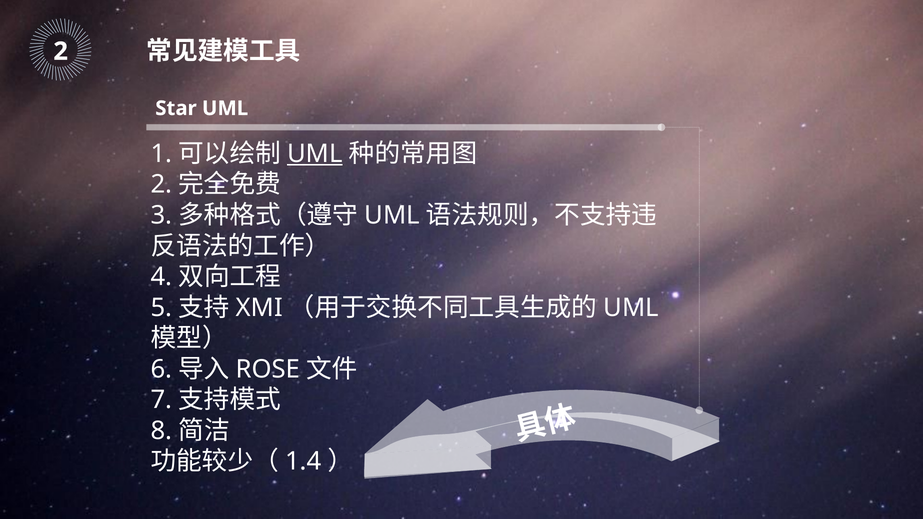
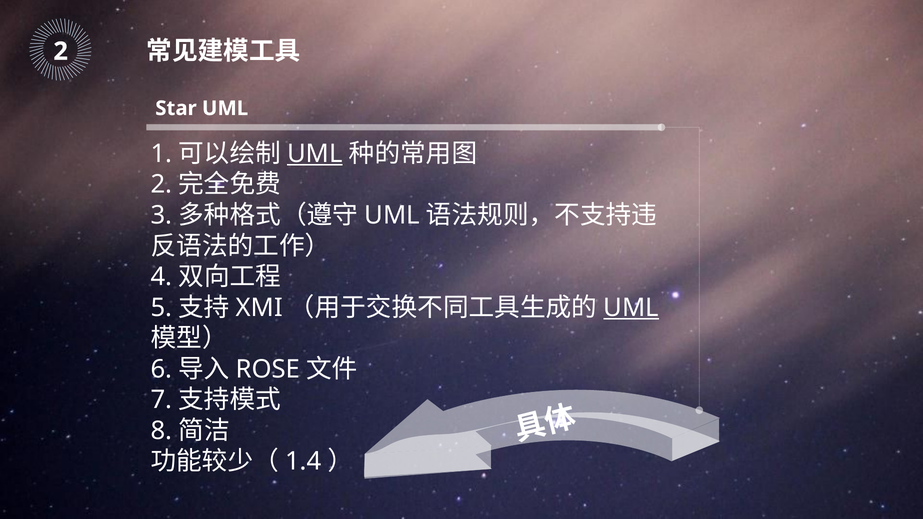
UML underline: none -> present (631, 308)
